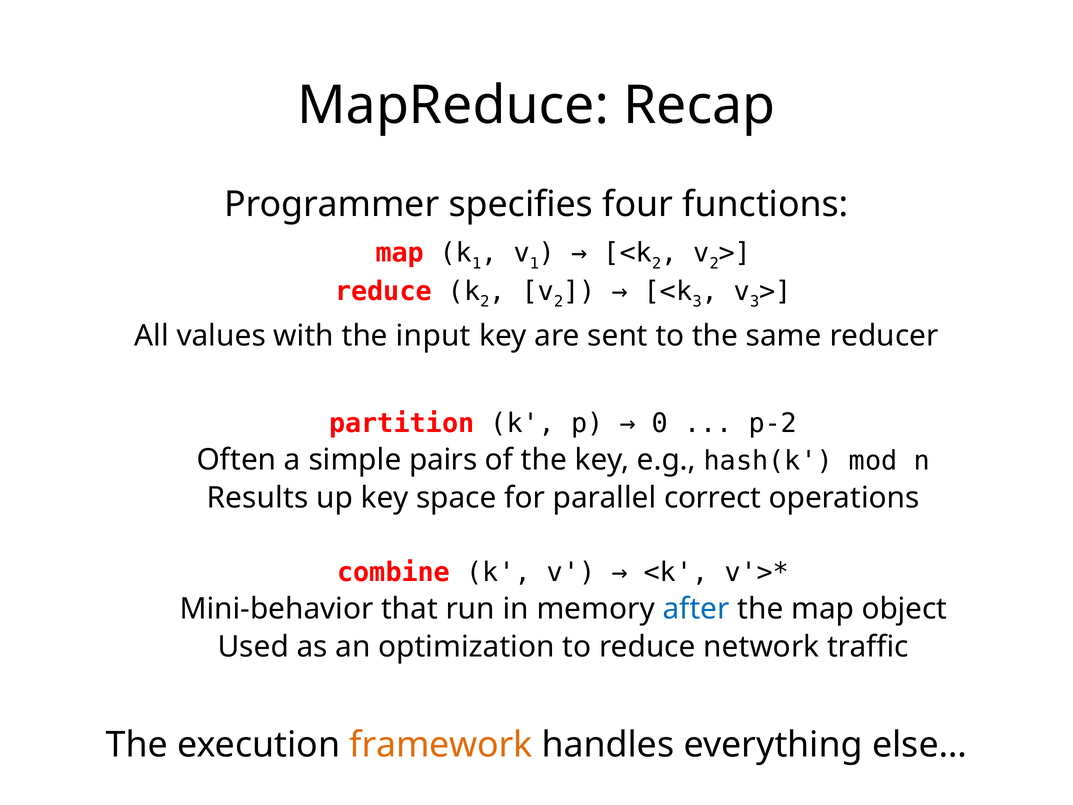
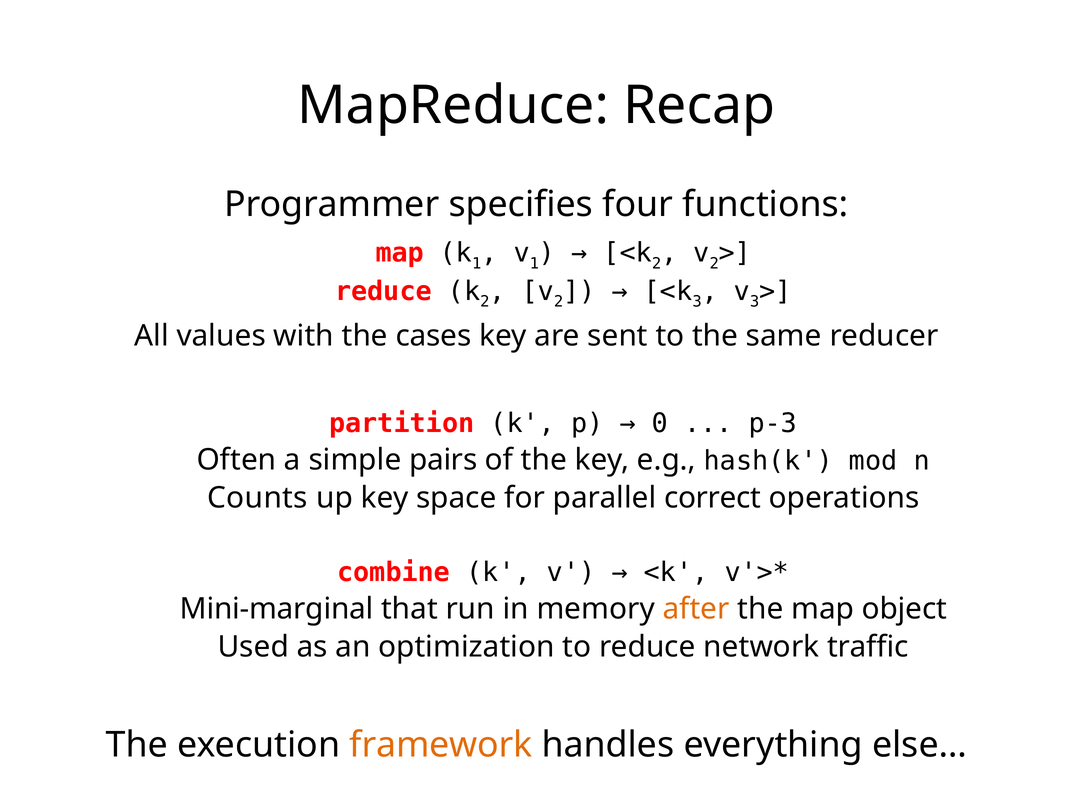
input: input -> cases (434, 336)
p-2: p-2 -> p-3 (773, 423)
Results: Results -> Counts (258, 498)
Mini-behavior: Mini-behavior -> Mini-marginal (277, 608)
after colour: blue -> orange (696, 608)
